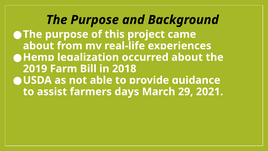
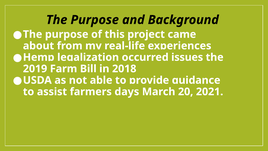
about: about -> issues (187, 57)
29: 29 -> 20 (186, 92)
